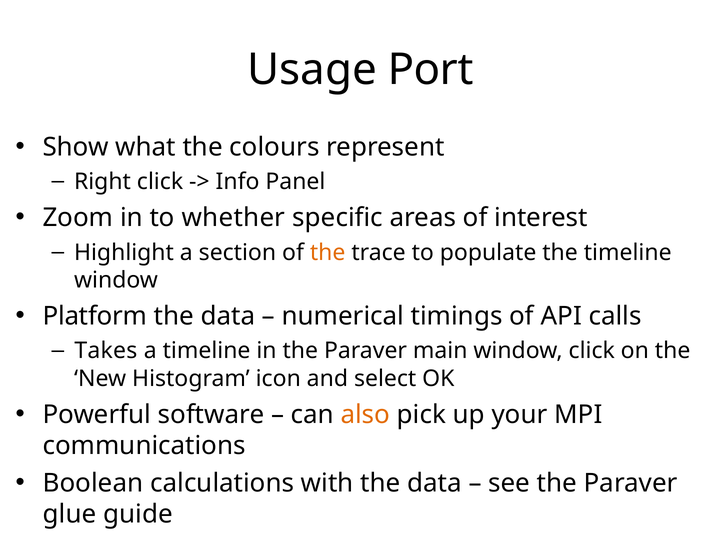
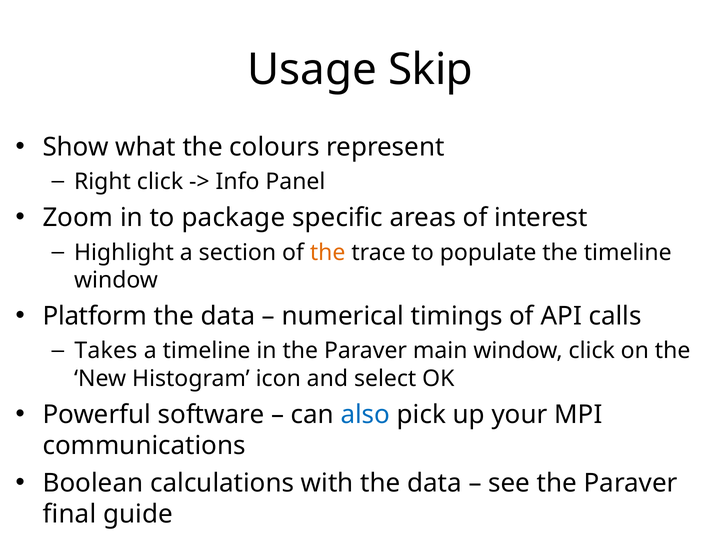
Port: Port -> Skip (431, 70)
whether: whether -> package (233, 218)
also colour: orange -> blue (365, 414)
glue: glue -> final (69, 514)
